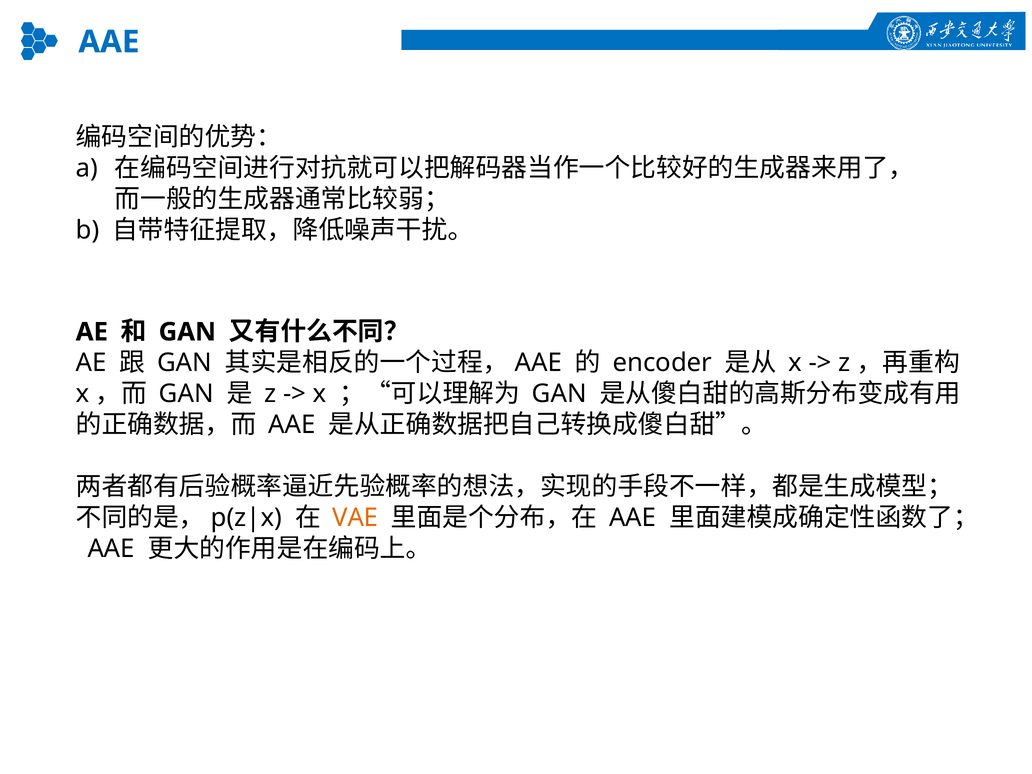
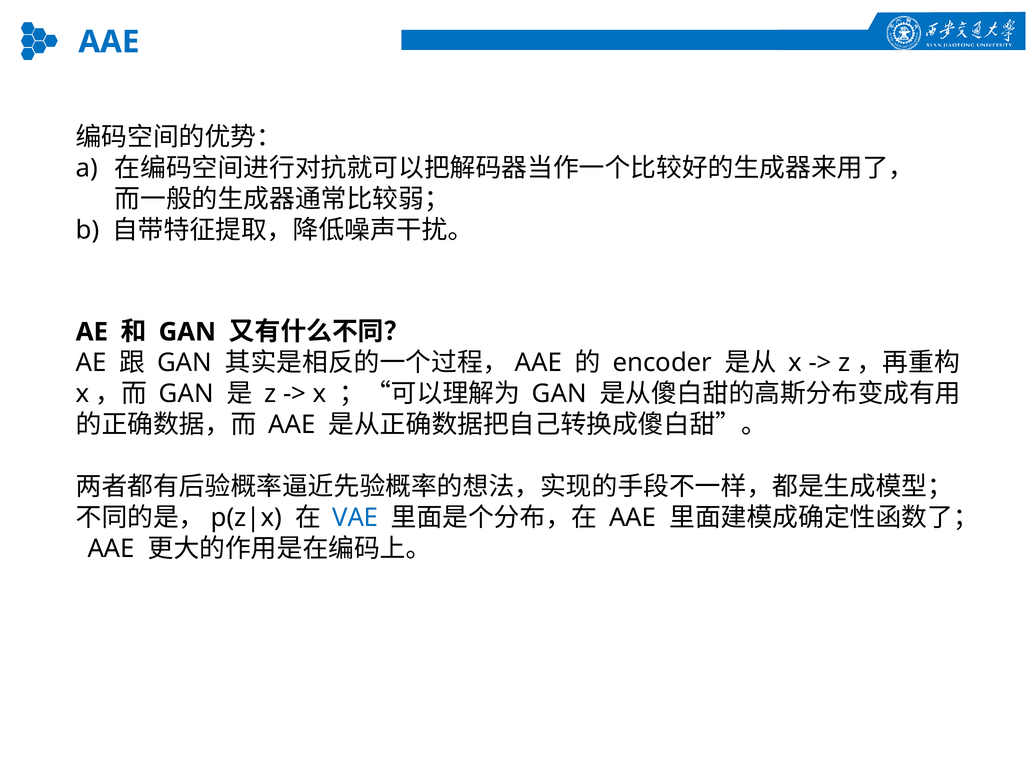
VAE colour: orange -> blue (355, 518)
